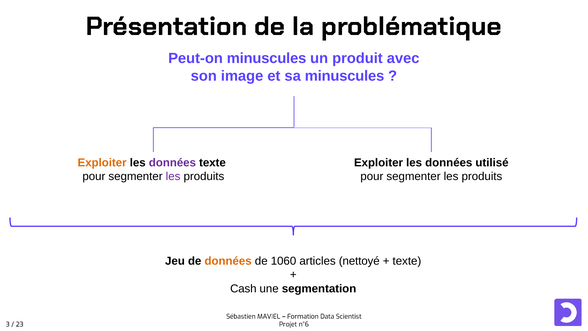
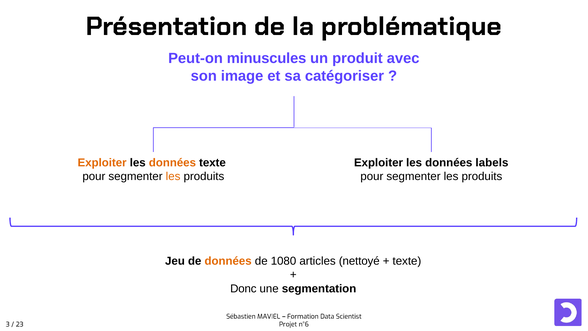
sa minuscules: minuscules -> catégoriser (344, 76)
données colour: purple -> orange (172, 162)
utilisé: utilisé -> labels (492, 163)
les colour: purple -> orange (173, 176)
1060: 1060 -> 1080 (283, 261)
Cash: Cash -> Donc (243, 288)
